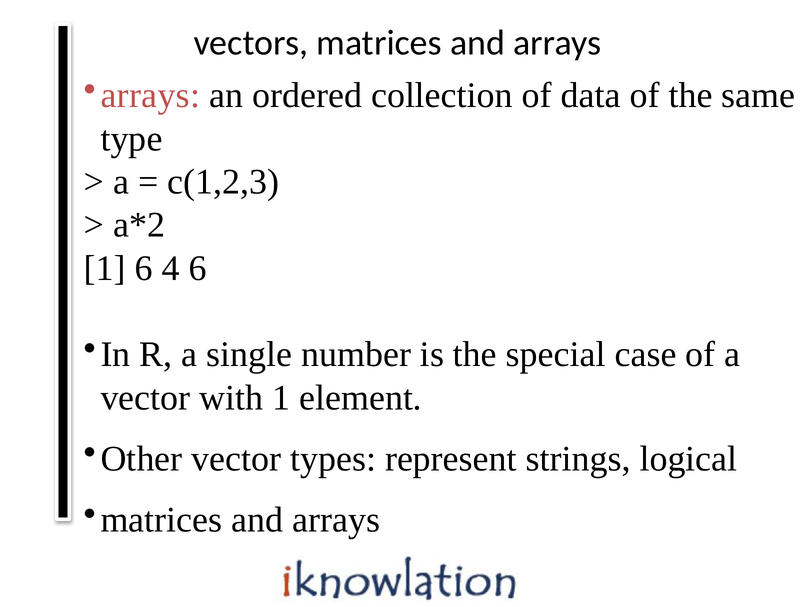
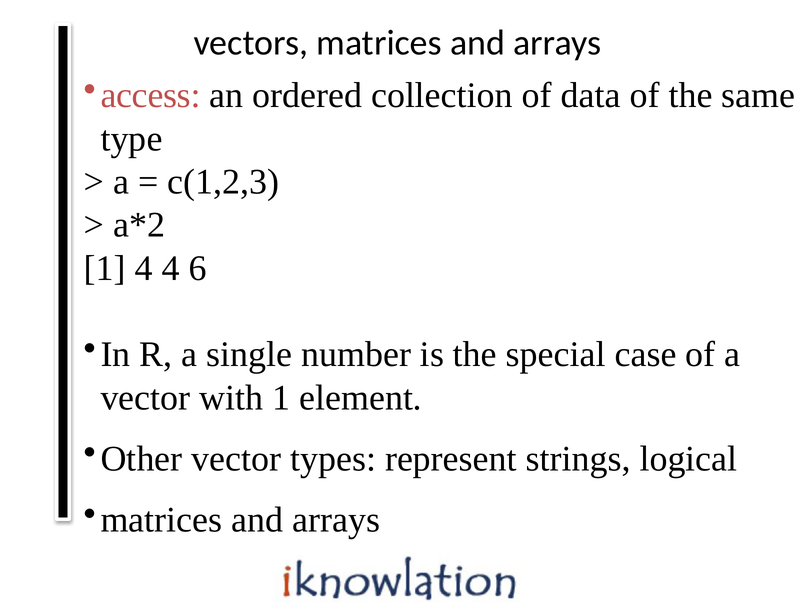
arrays: arrays -> access (151, 95)
1 6: 6 -> 4 (144, 268)
